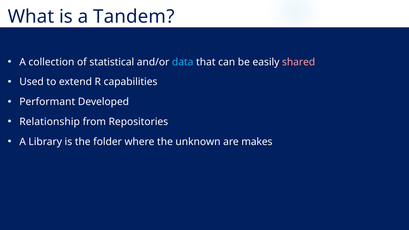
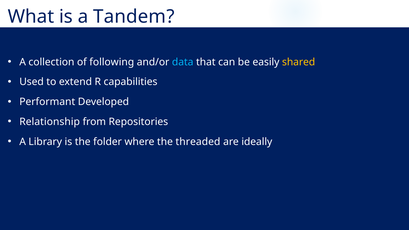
statistical: statistical -> following (112, 62)
shared colour: pink -> yellow (299, 62)
unknown: unknown -> threaded (198, 142)
makes: makes -> ideally (257, 142)
